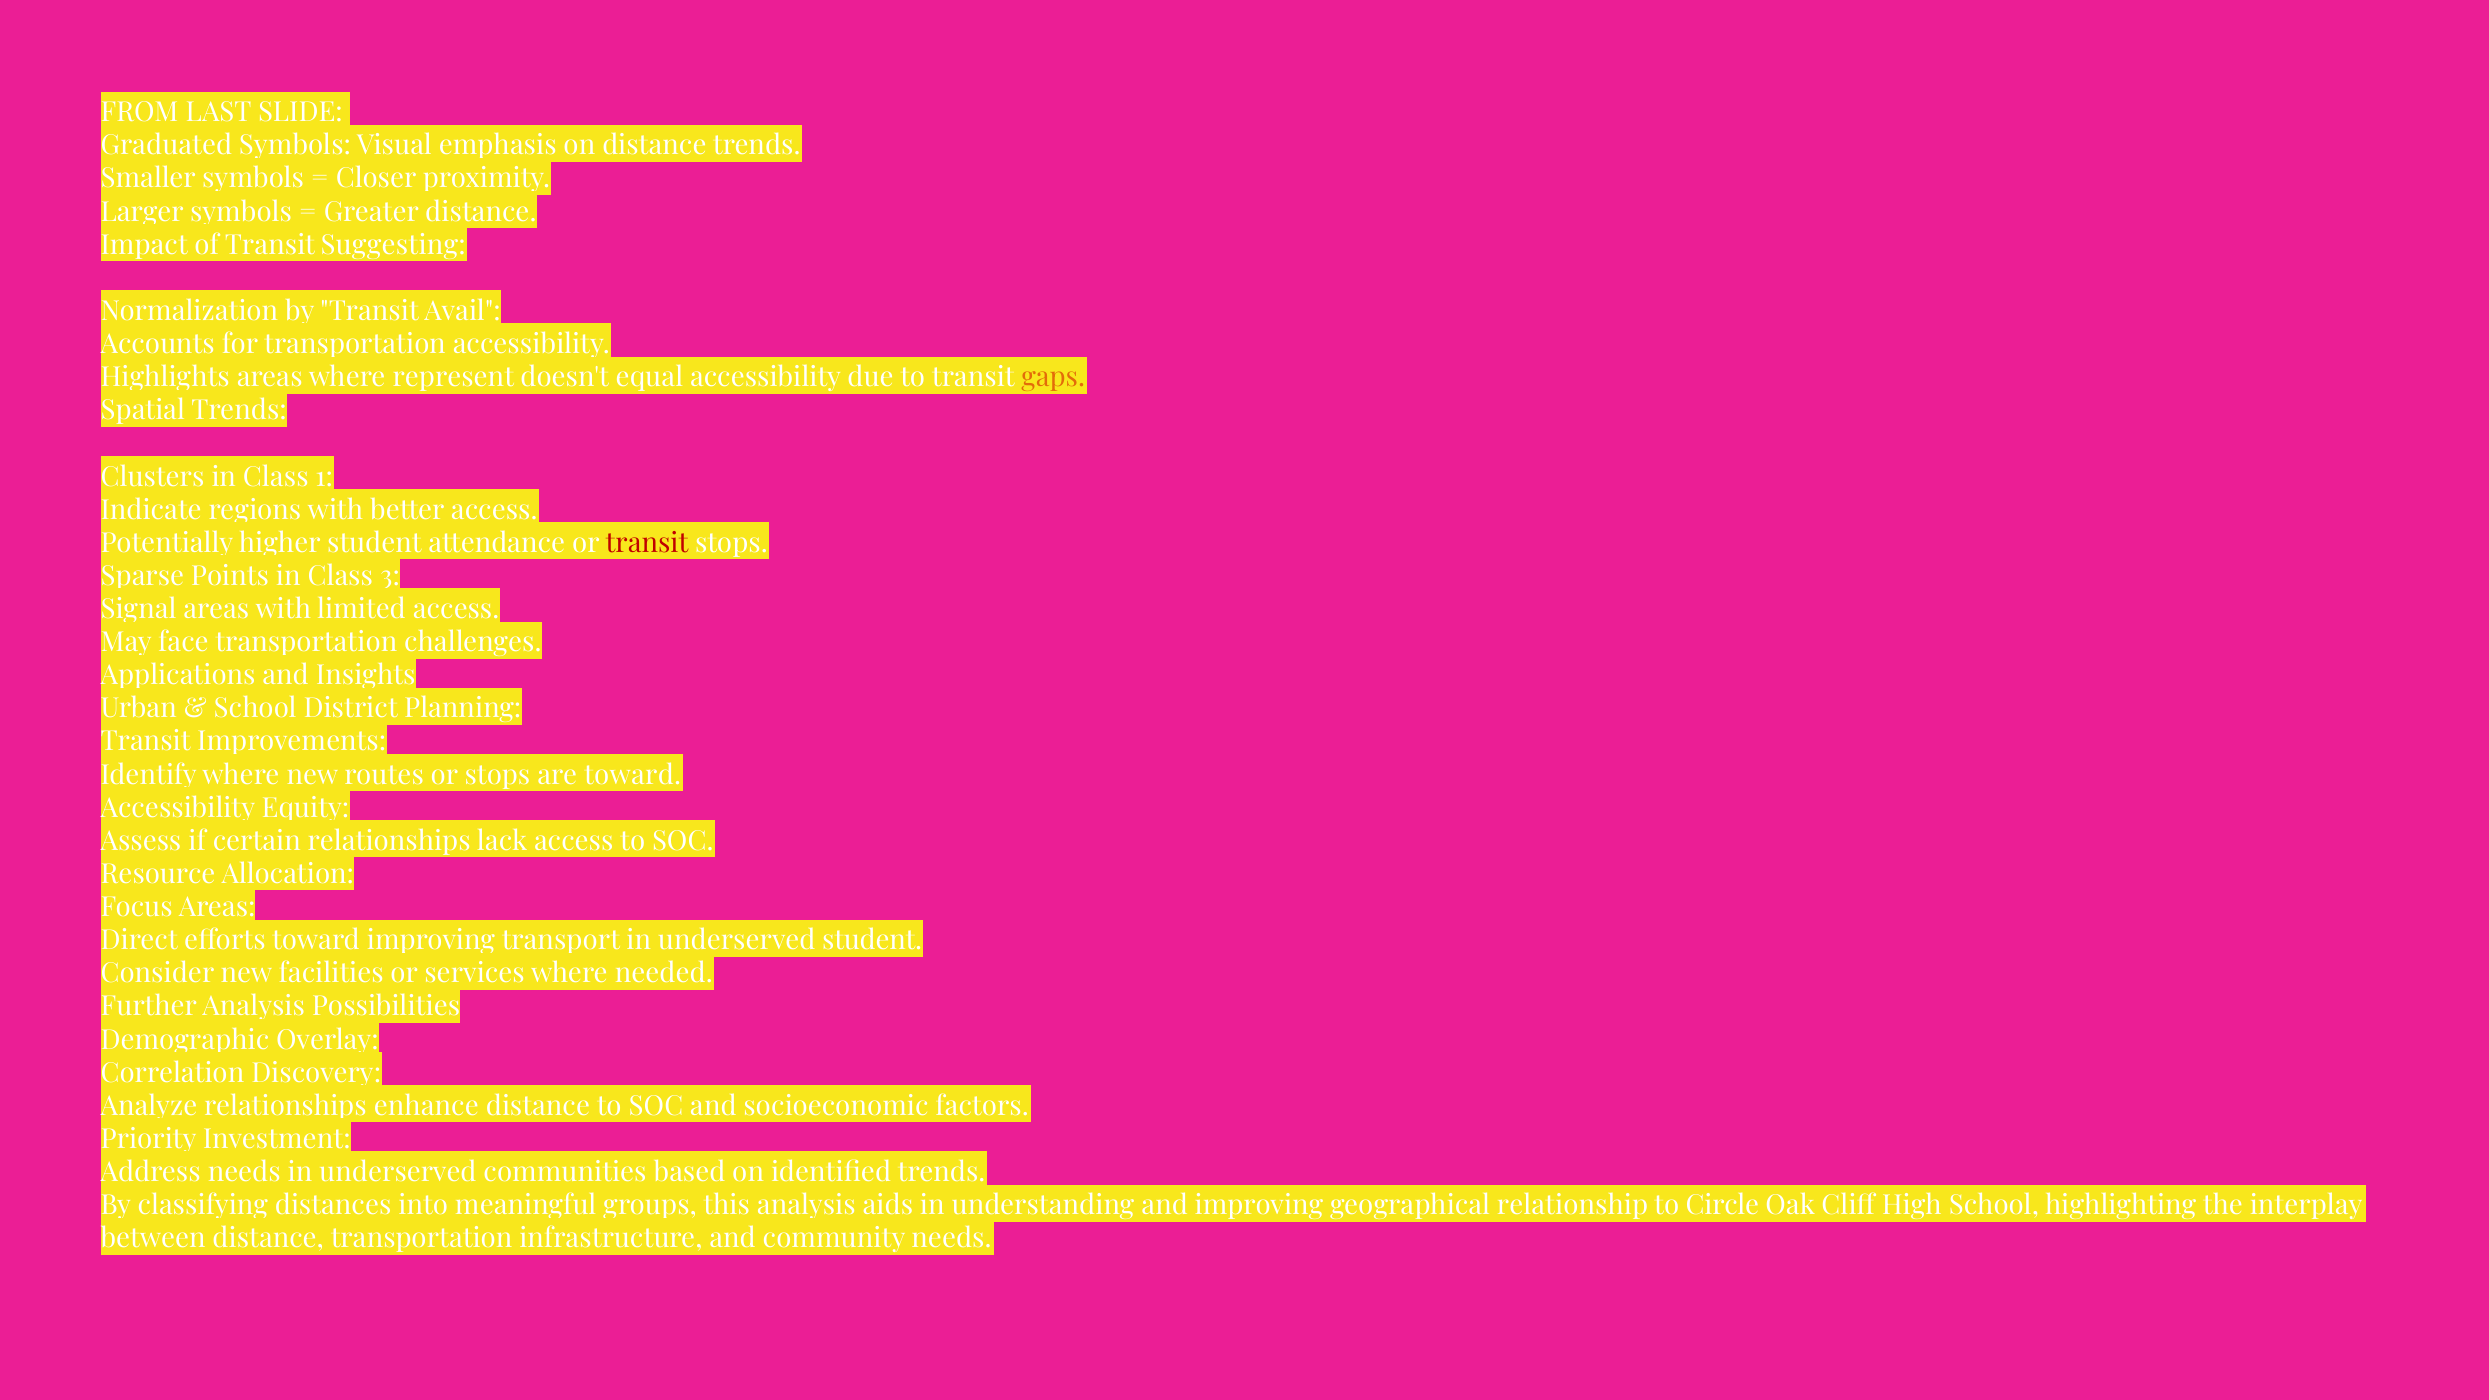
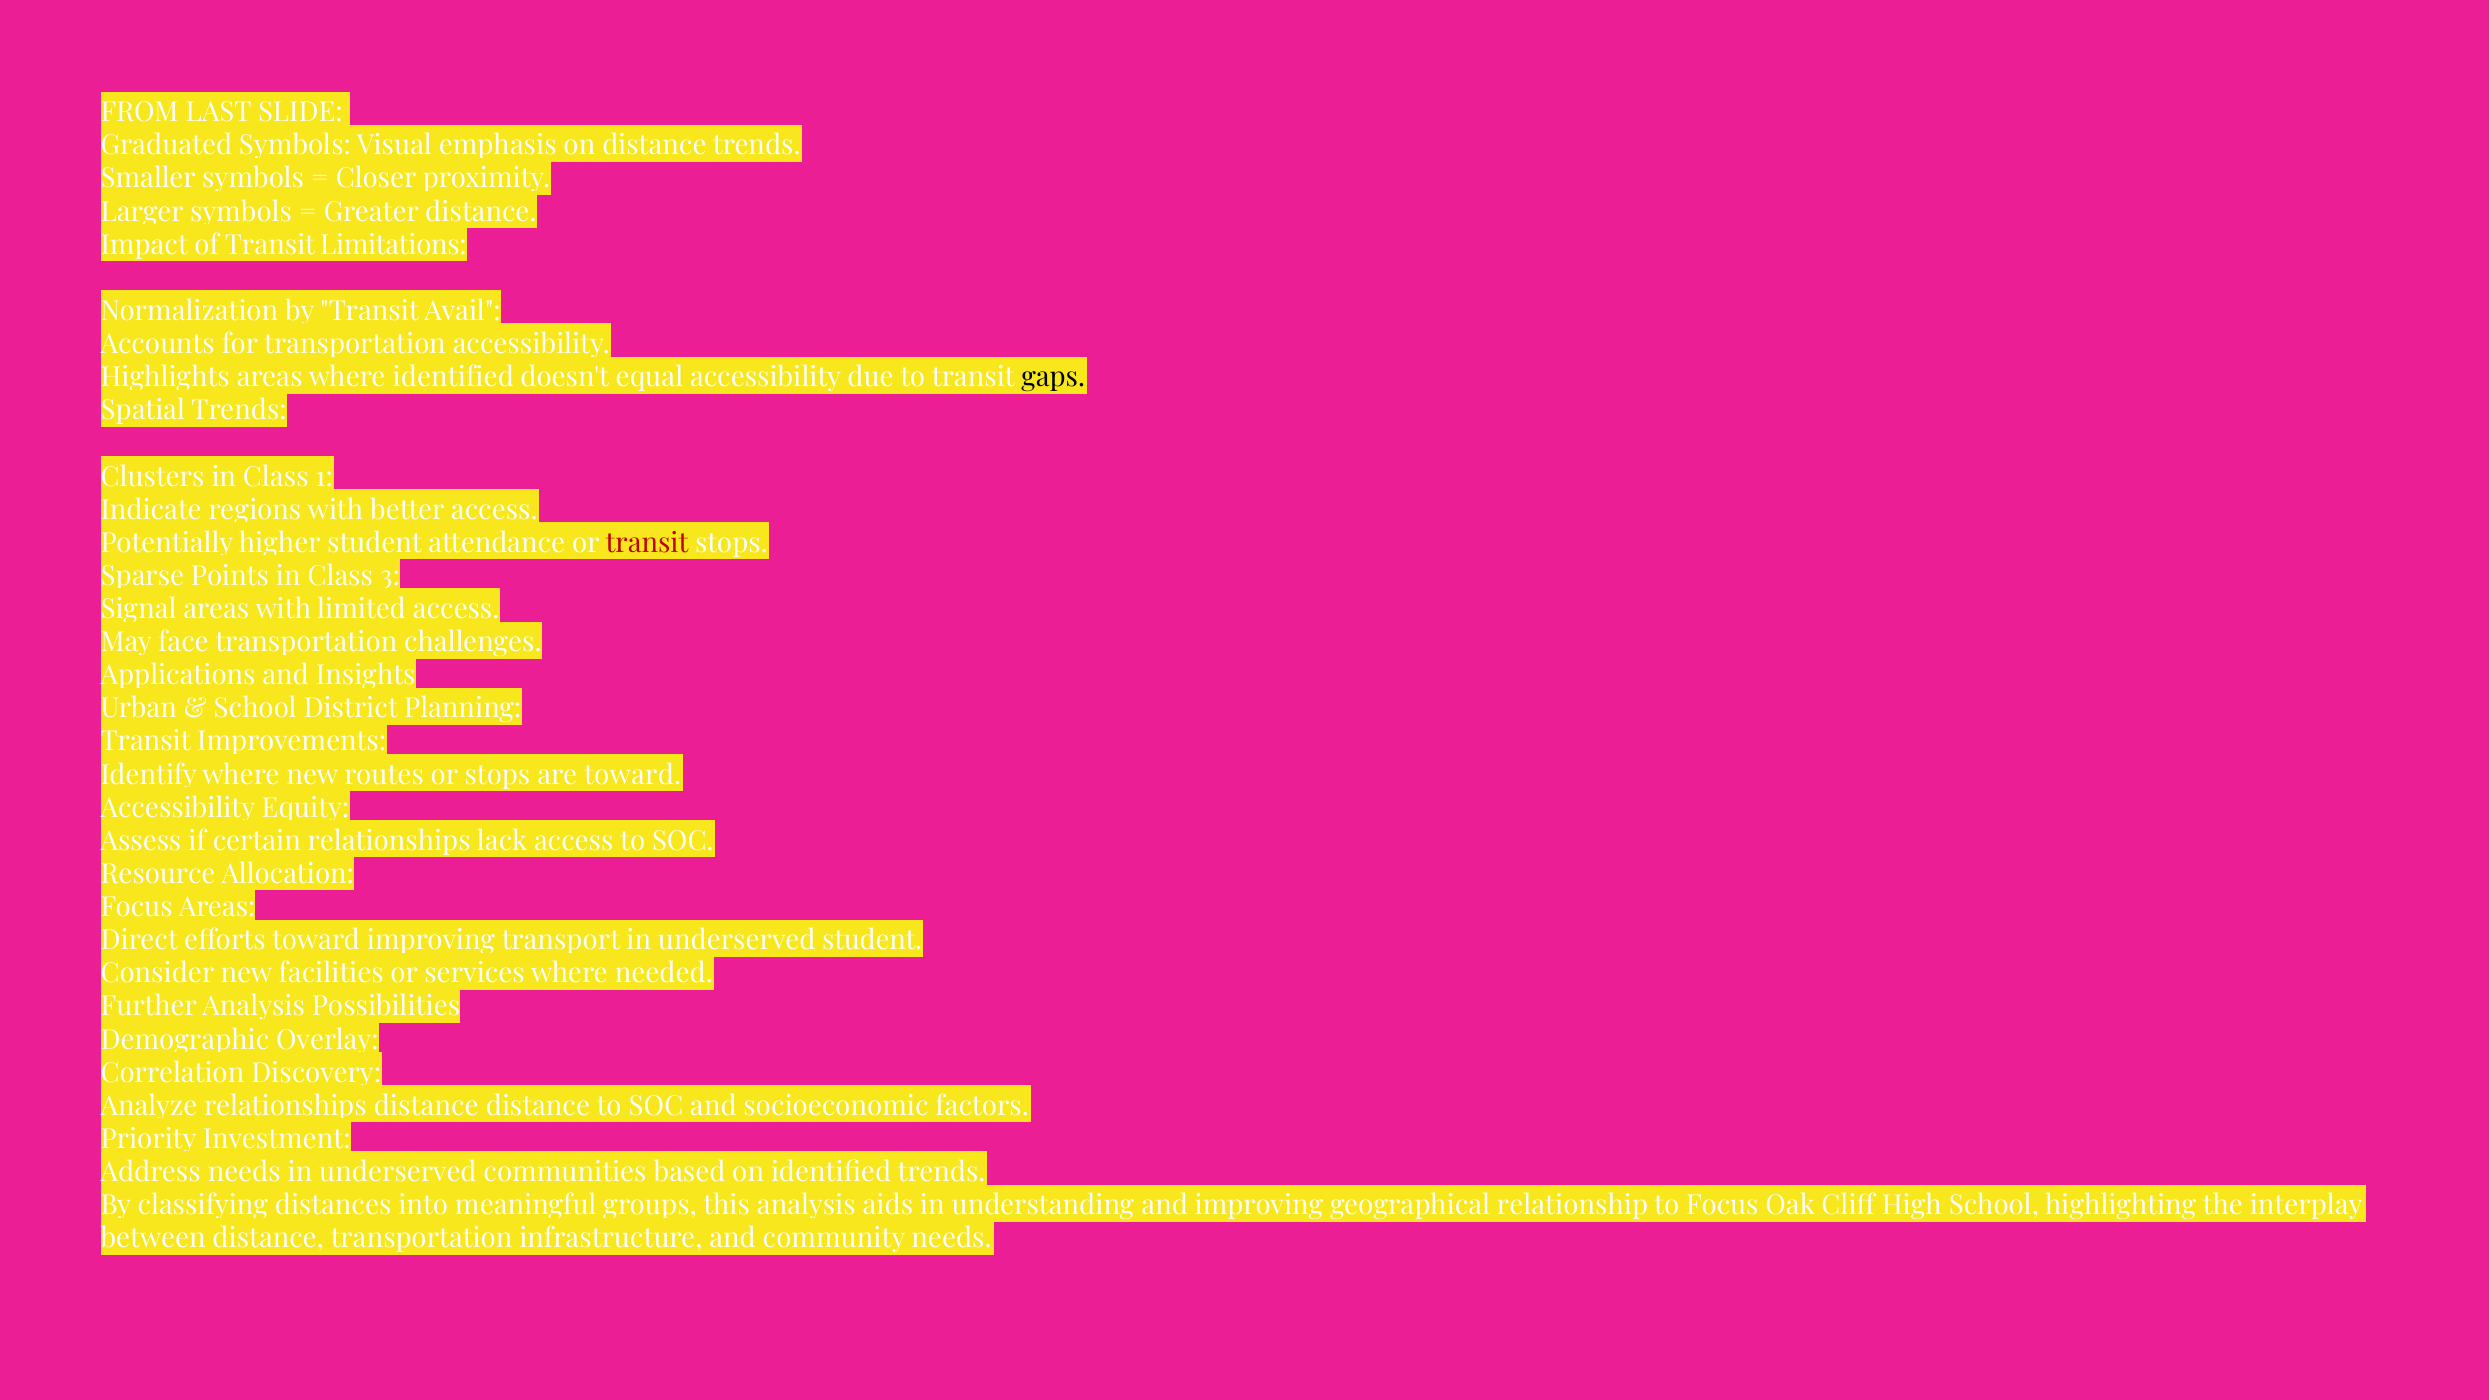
Suggesting: Suggesting -> Limitations (393, 245)
where represent: represent -> identified (453, 378)
gaps colour: orange -> black (1053, 378)
enhance: enhance -> distance (426, 1106)
to Circle: Circle -> Focus (1722, 1206)
